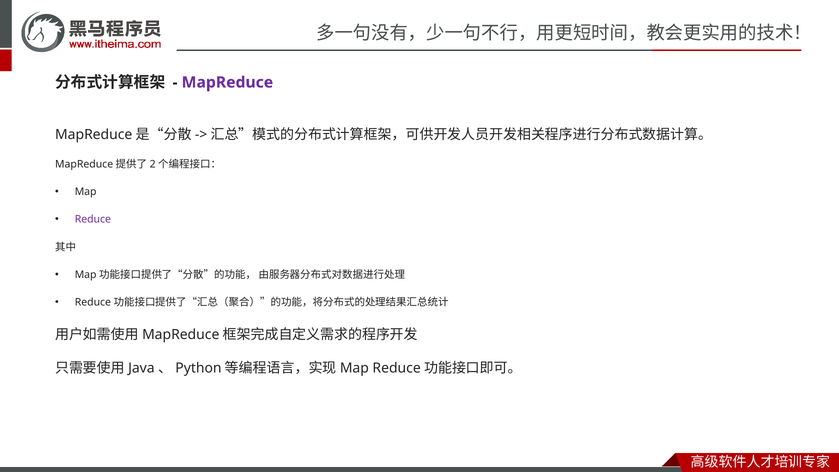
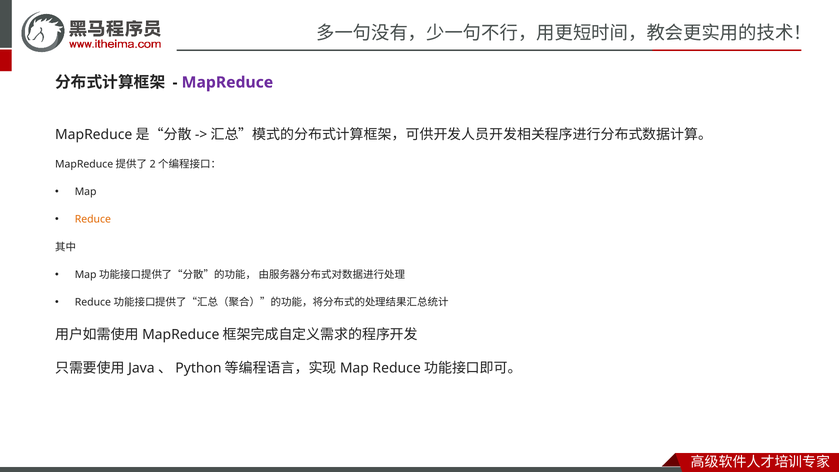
Reduce colour: purple -> orange (93, 220)
